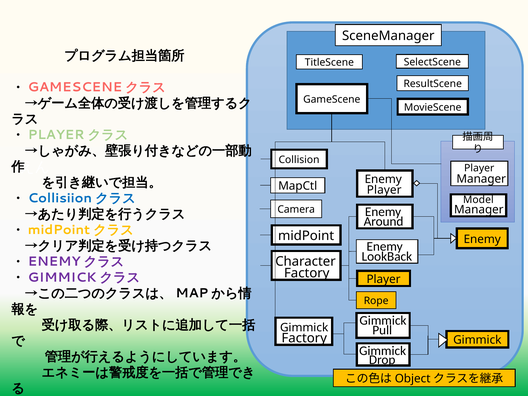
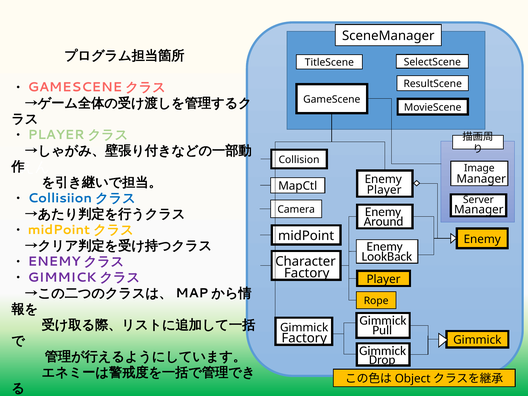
Player: Player -> Image (479, 168)
Model: Model -> Server (478, 200)
